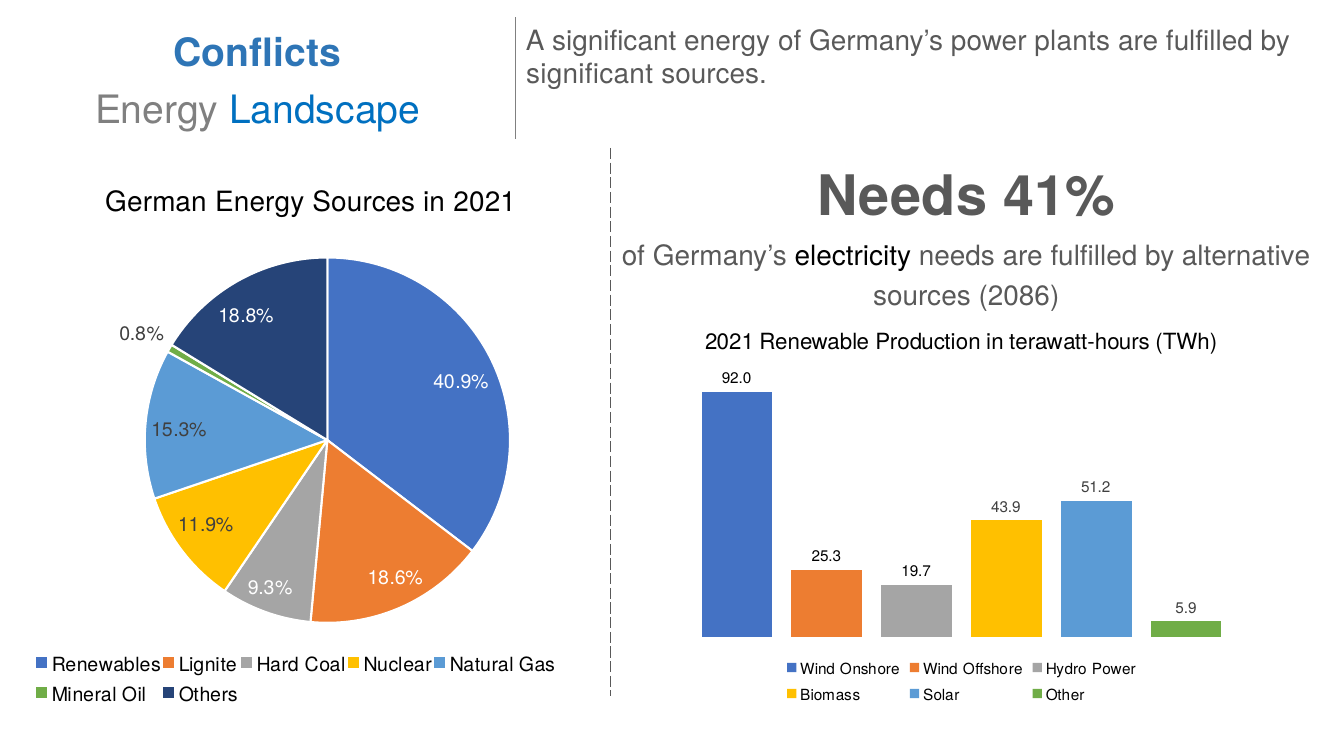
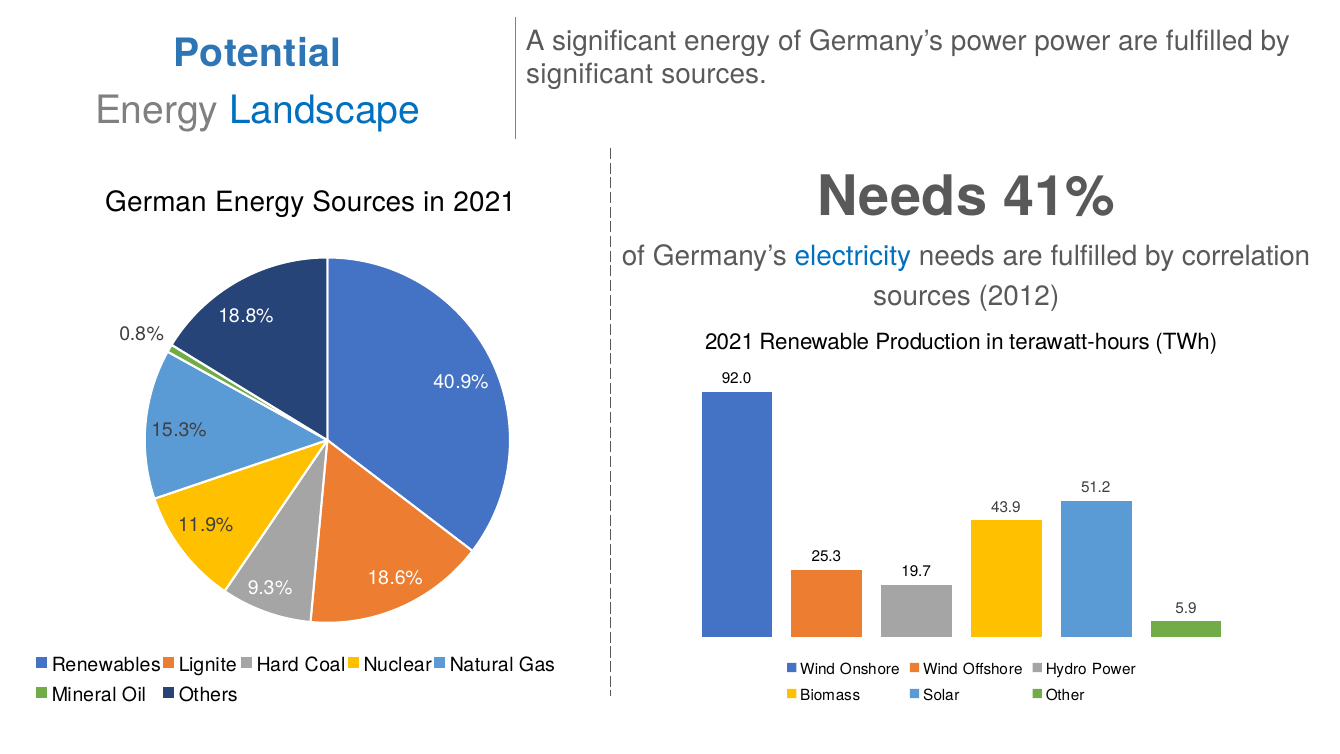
power plants: plants -> power (1072, 41)
Conflicts: Conflicts -> Potential (257, 53)
electricity colour: black -> blue (853, 256)
alternative: alternative -> correlation (1246, 256)
2086: 2086 -> 2012 (1019, 296)
